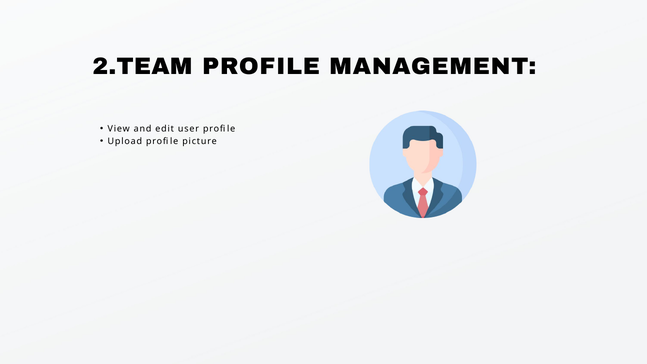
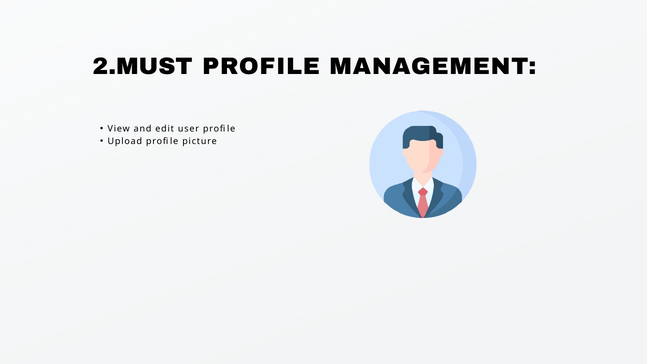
2.TEAM: 2.TEAM -> 2.MUST (143, 67)
